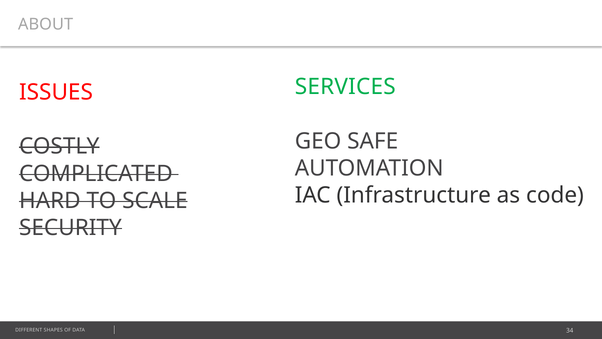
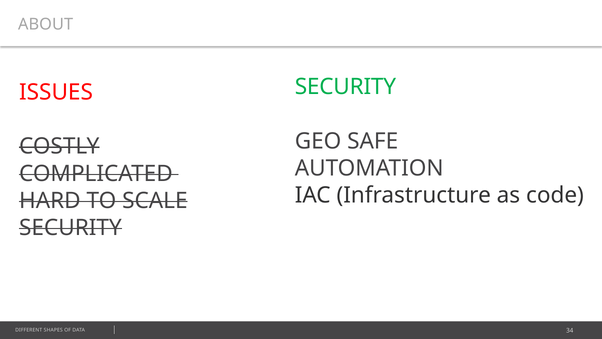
SERVICES: SERVICES -> SECURITY (345, 87)
